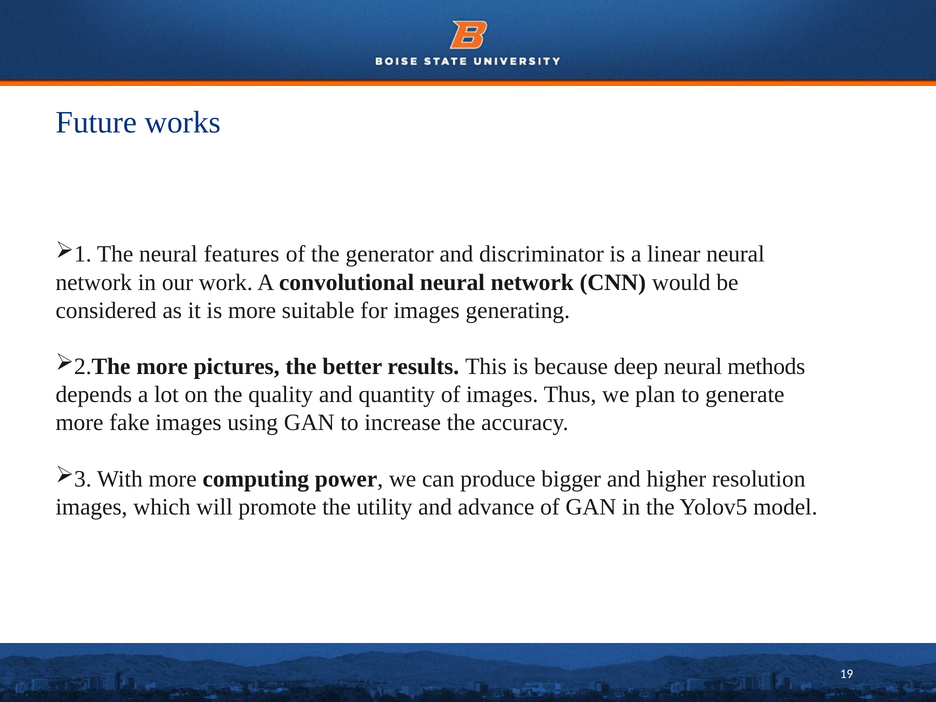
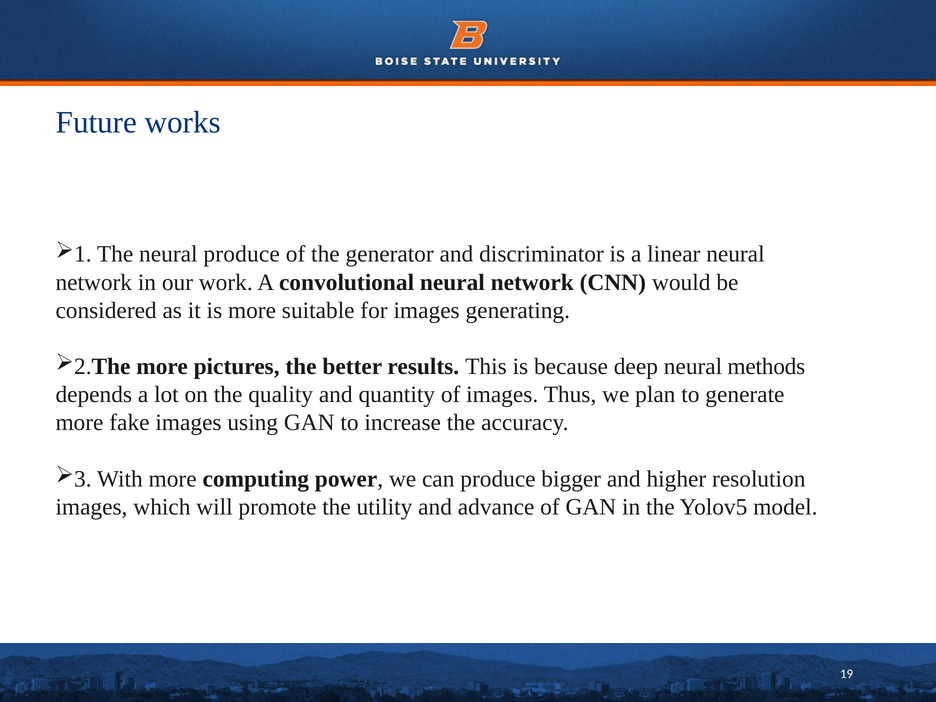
neural features: features -> produce (242, 254)
